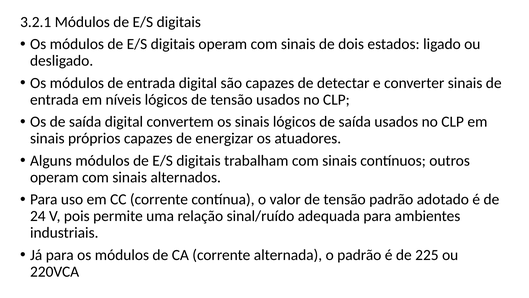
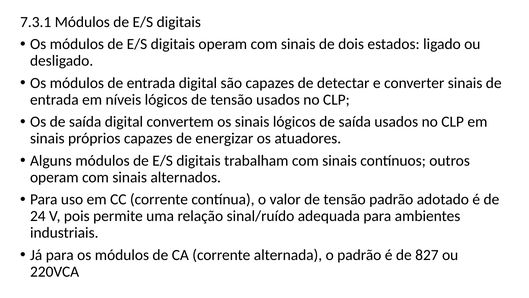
3.2.1: 3.2.1 -> 7.3.1 (36, 22)
225: 225 -> 827 (427, 255)
